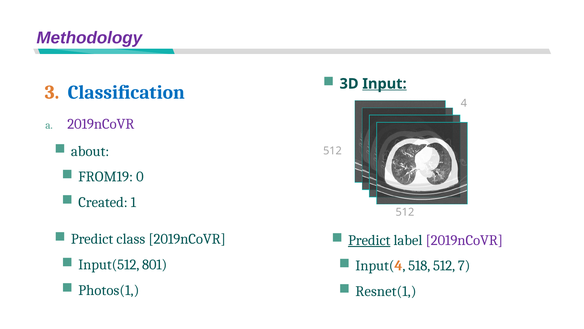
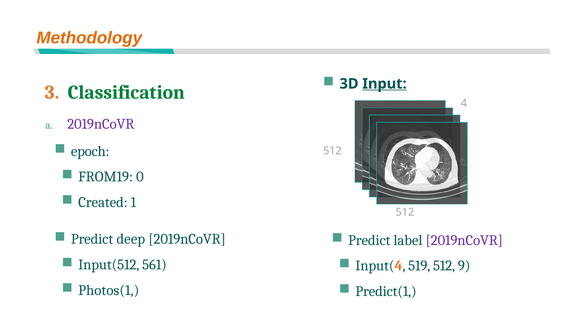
Methodology colour: purple -> orange (89, 38)
Classification colour: blue -> green (126, 92)
about: about -> epoch (90, 151)
class: class -> deep (131, 239)
Predict underline: present -> none (369, 240)
801: 801 -> 561 (154, 264)
518: 518 -> 519 (419, 265)
7: 7 -> 9 (464, 265)
Resnet(1: Resnet(1 -> Predict(1 (386, 291)
